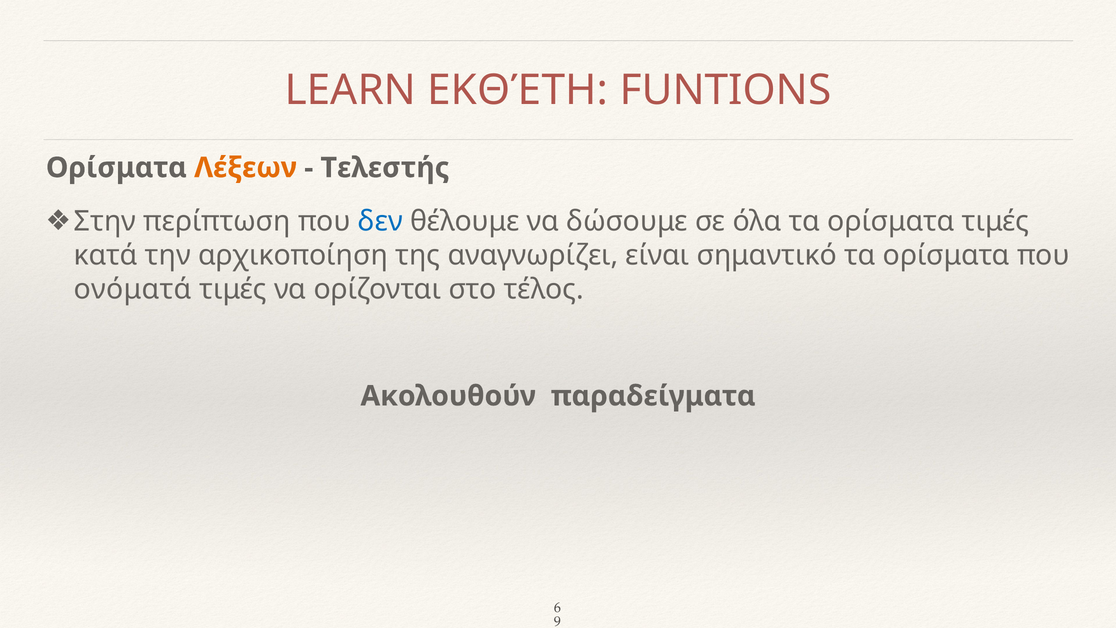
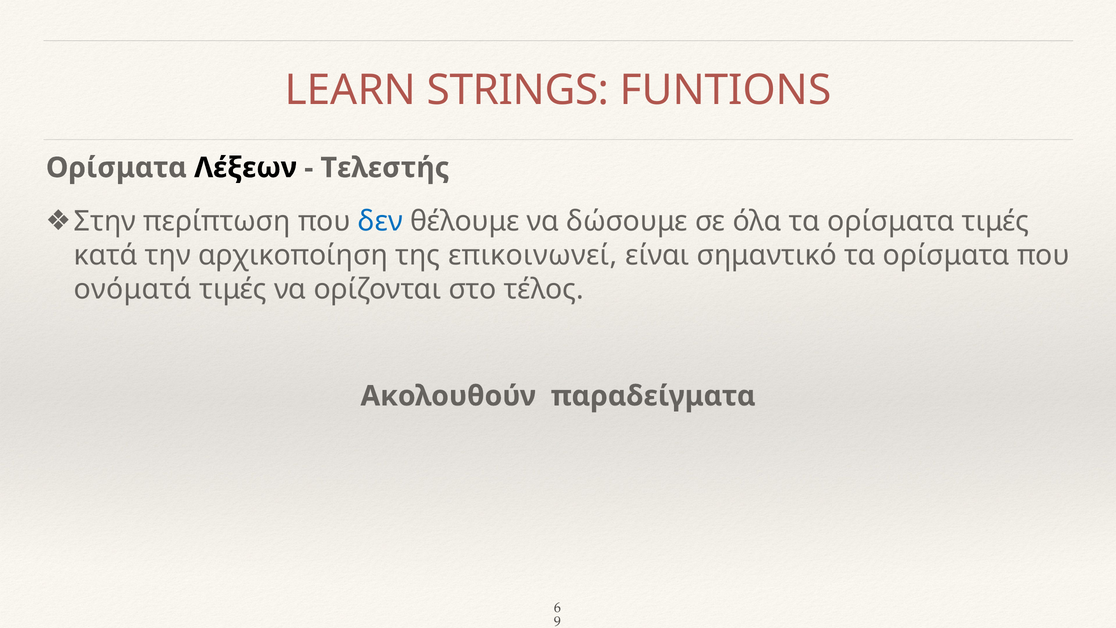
ΕΚΘΈΤΗ: ΕΚΘΈΤΗ -> STRINGS (518, 90)
Λέξεων colour: orange -> black (246, 168)
αναγνωρίζει: αναγνωρίζει -> επικοινωνεί (533, 255)
